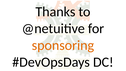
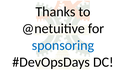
sponsoring colour: orange -> blue (63, 45)
